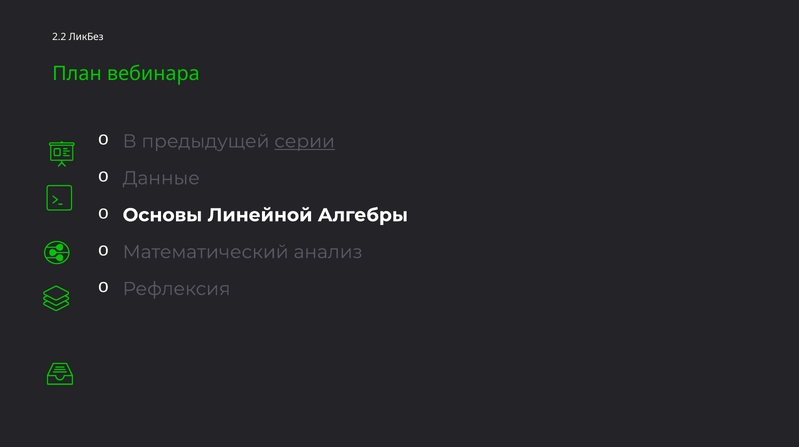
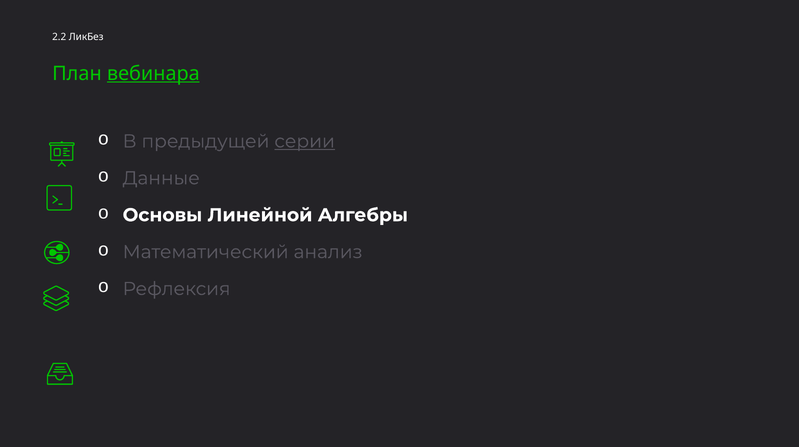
вебинара underline: none -> present (153, 73)
